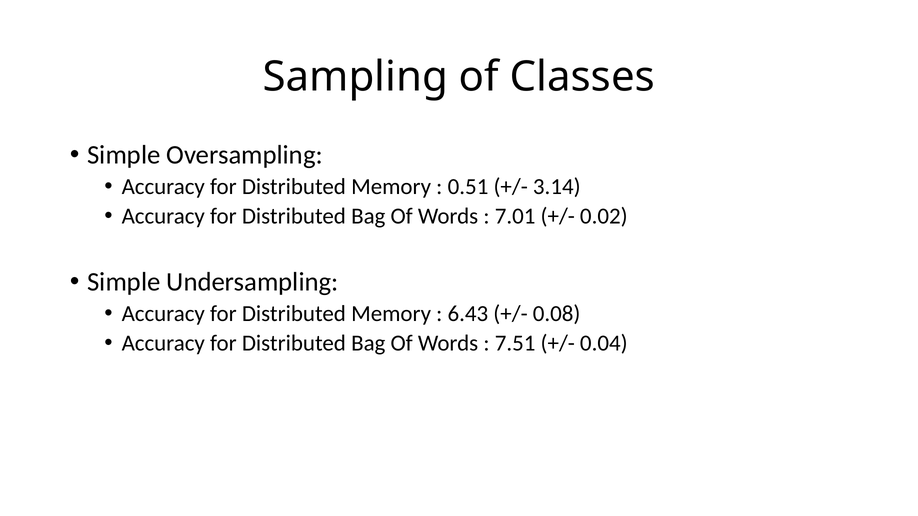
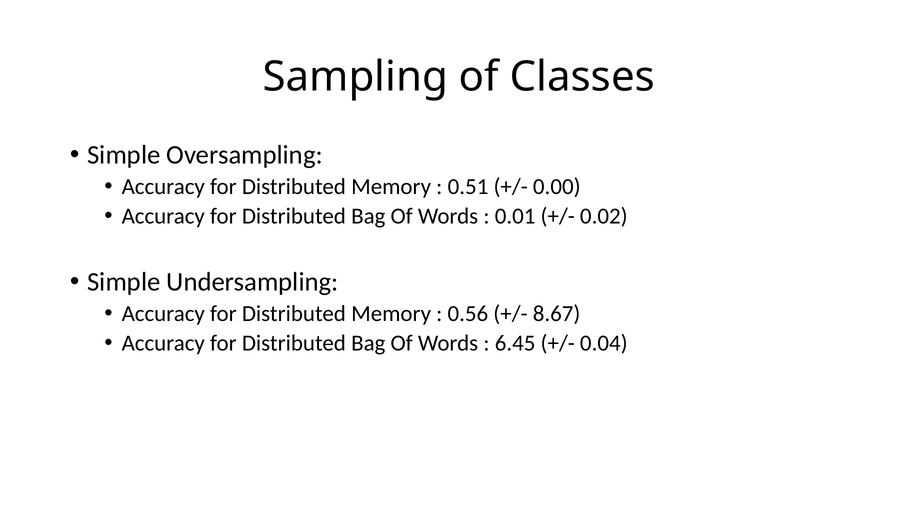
3.14: 3.14 -> 0.00 (557, 187)
7.01: 7.01 -> 0.01 (515, 216)
6.43: 6.43 -> 0.56 (468, 314)
0.08: 0.08 -> 8.67 (557, 314)
7.51: 7.51 -> 6.45 (515, 344)
